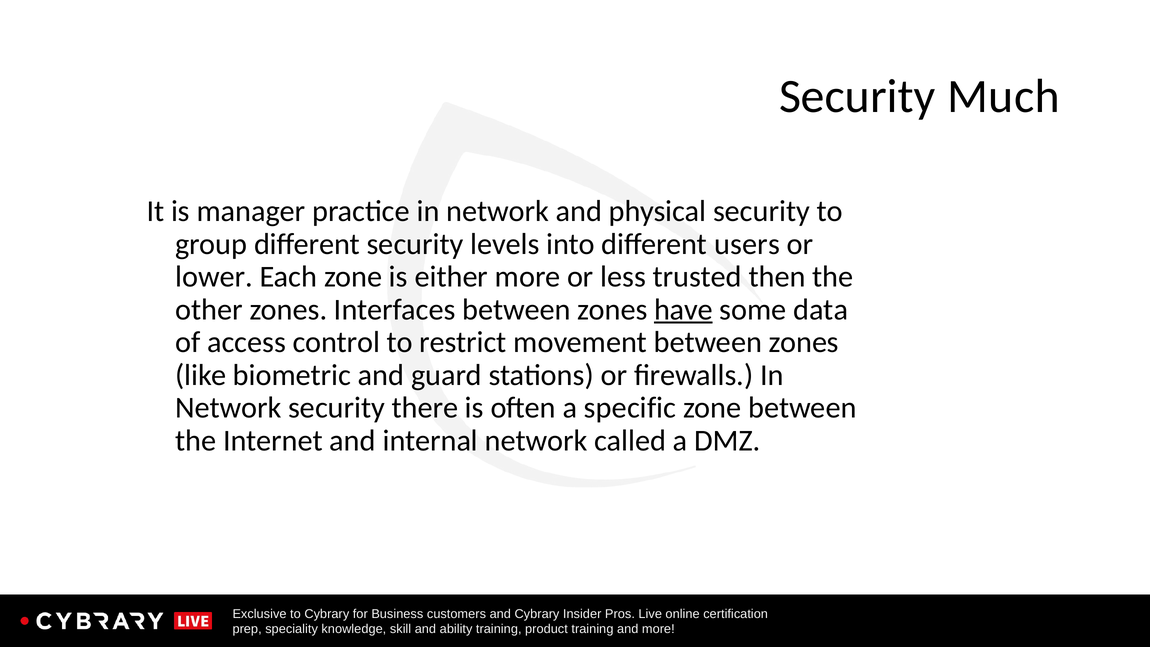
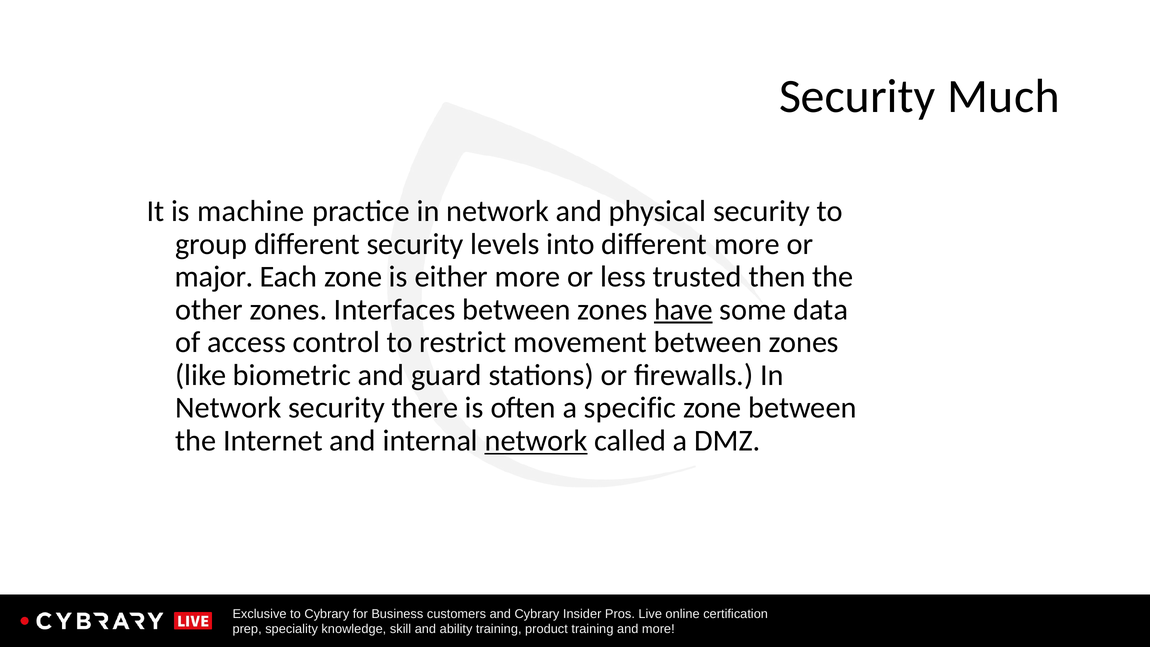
manager: manager -> machine (251, 211)
different users: users -> more (747, 244)
lower: lower -> major (214, 277)
network underline: none -> present (536, 441)
